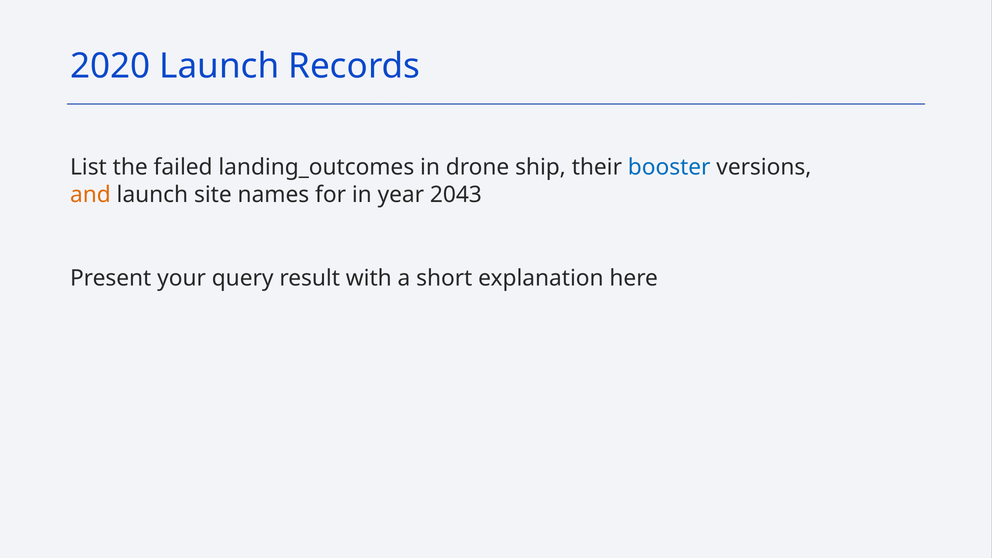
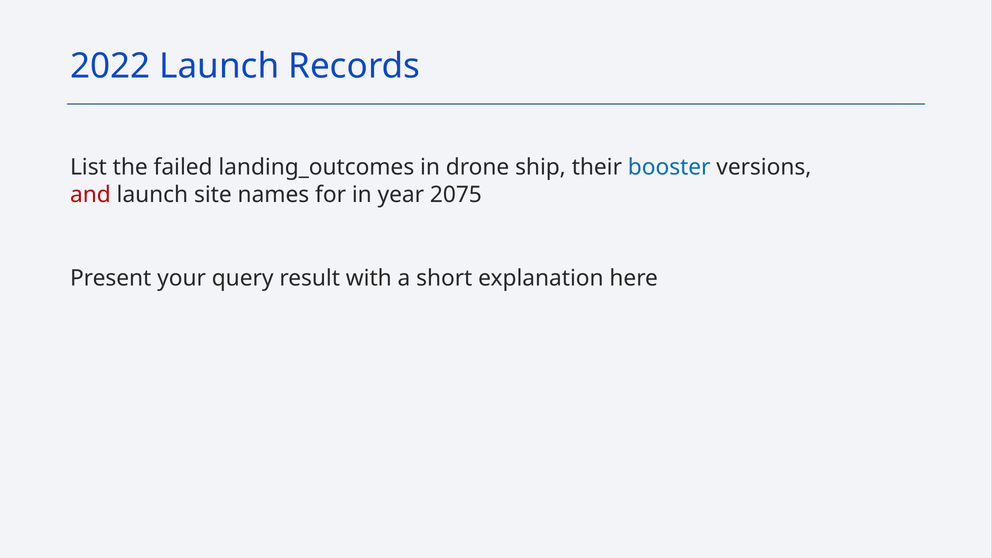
2020: 2020 -> 2022 (110, 66)
and colour: orange -> red (90, 195)
2043: 2043 -> 2075 (456, 195)
